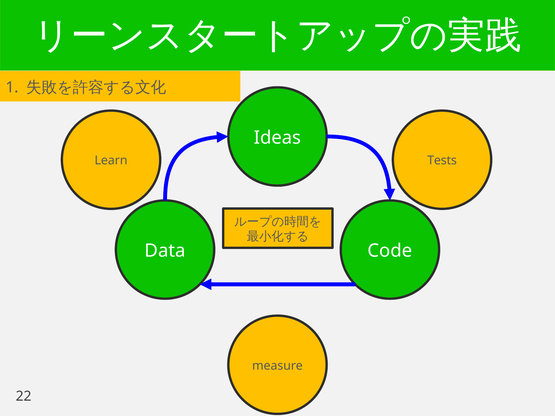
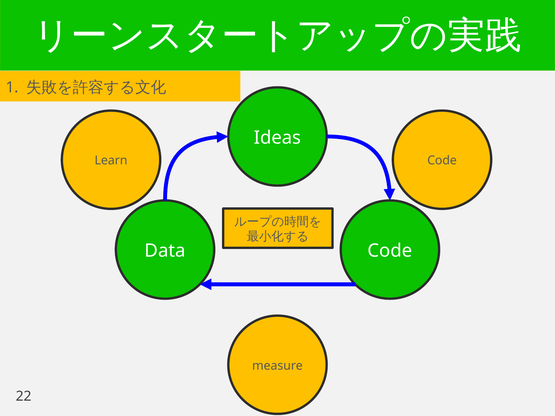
Learn Tests: Tests -> Code (442, 161)
